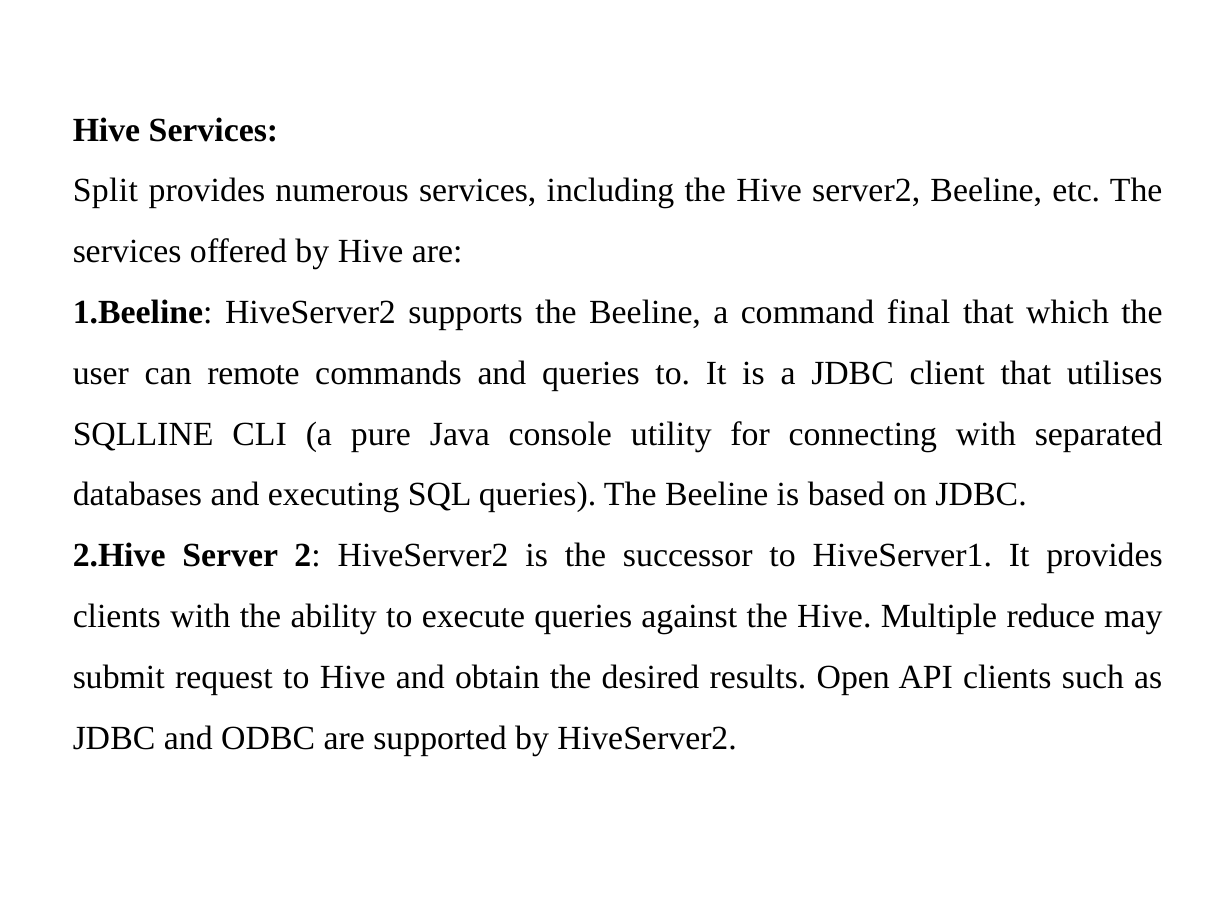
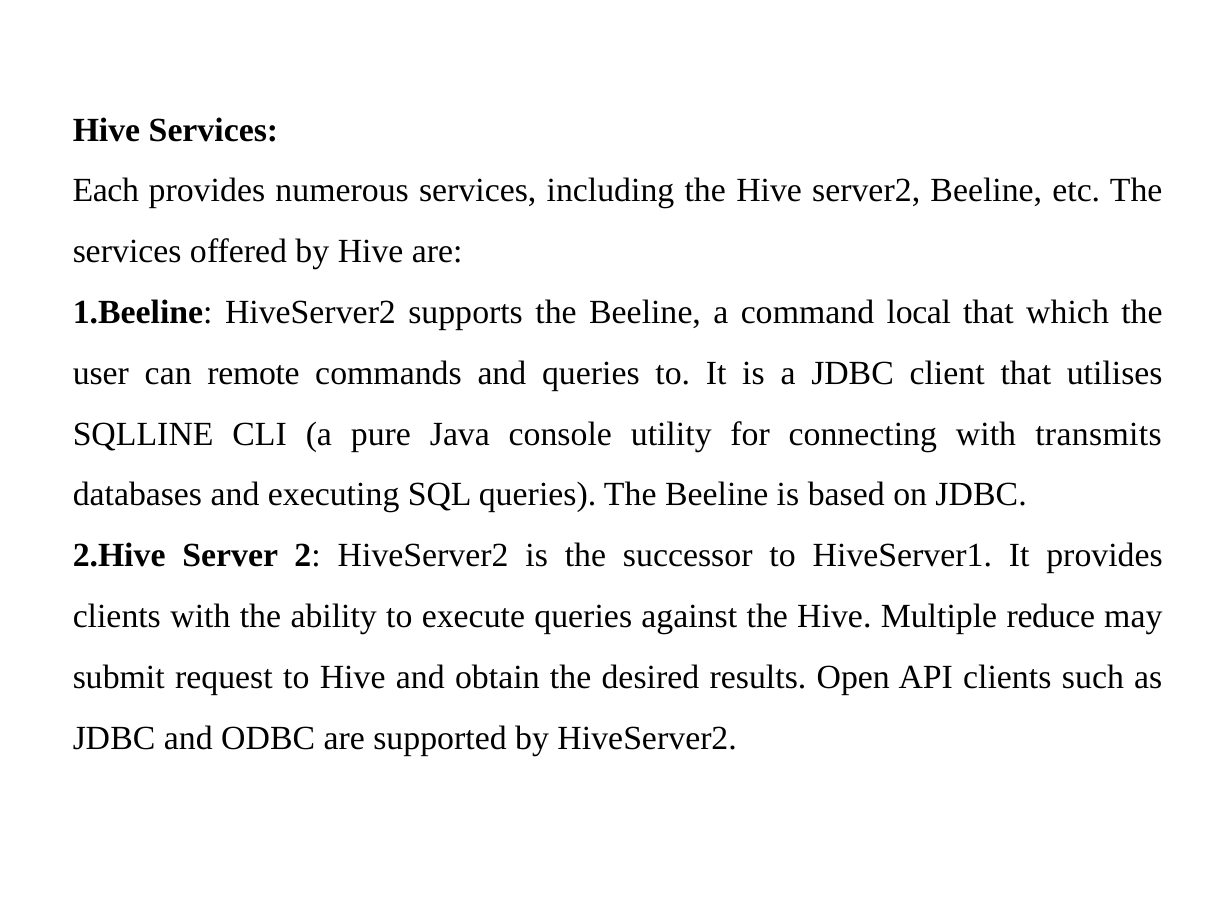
Split: Split -> Each (106, 191)
final: final -> local (919, 312)
separated: separated -> transmits (1098, 434)
